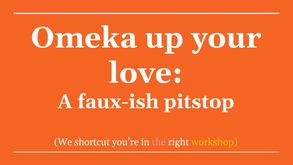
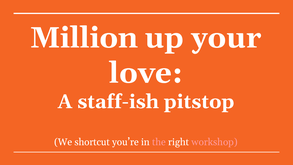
Omeka: Omeka -> Million (84, 38)
faux-ish: faux-ish -> staff-ish (118, 102)
workshop colour: yellow -> pink (214, 142)
